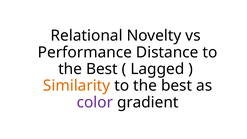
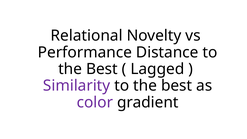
Similarity colour: orange -> purple (77, 86)
